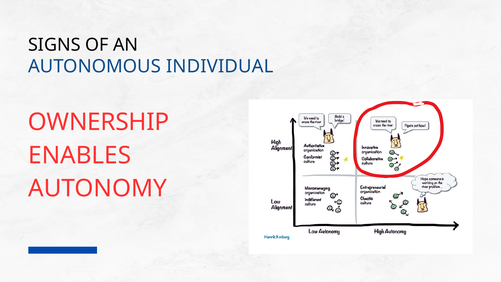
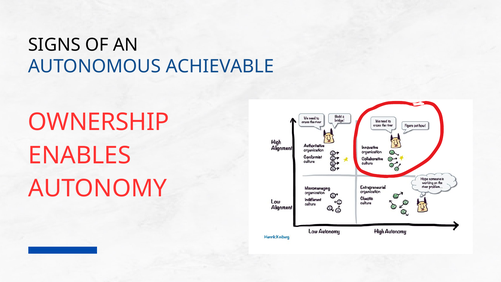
INDIVIDUAL: INDIVIDUAL -> ACHIEVABLE (220, 66)
